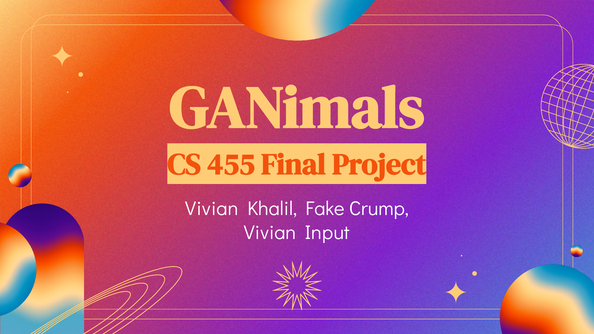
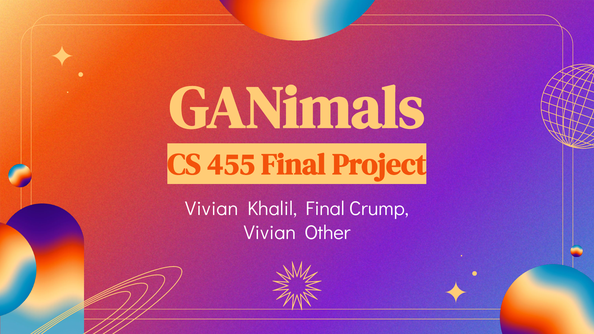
Khalil Fake: Fake -> Final (325, 209)
Input: Input -> Other (327, 233)
